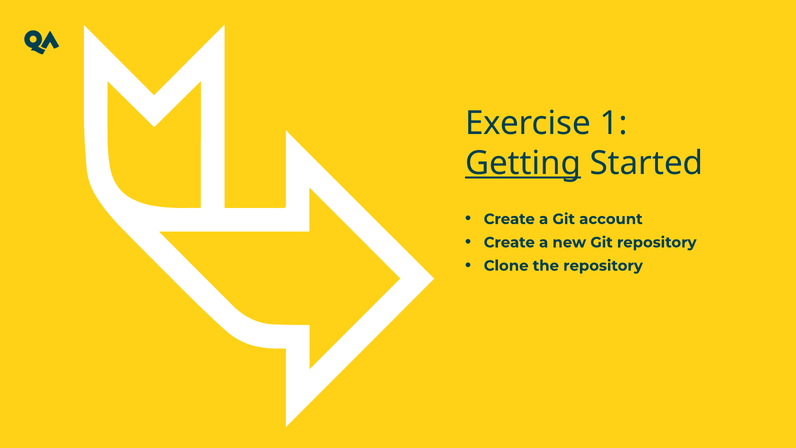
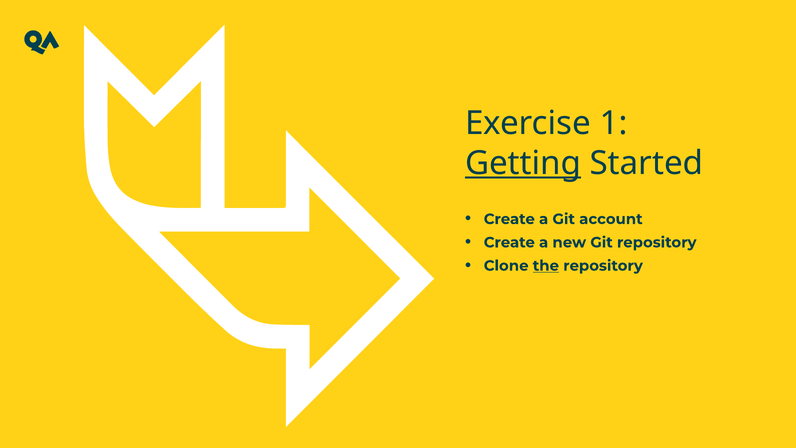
the underline: none -> present (546, 266)
